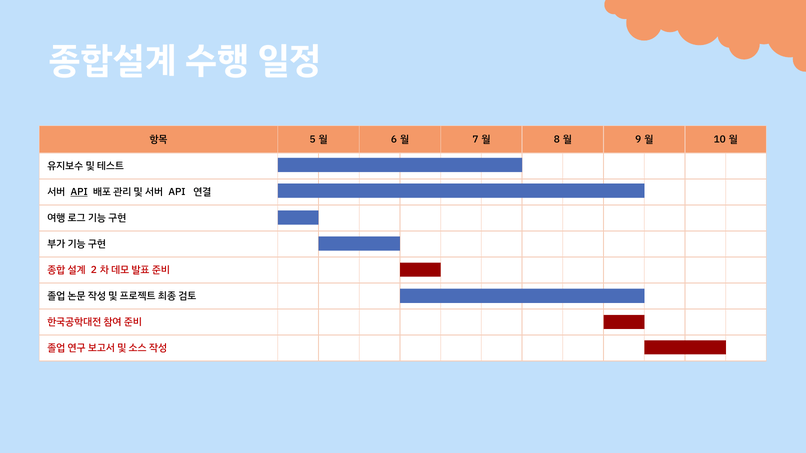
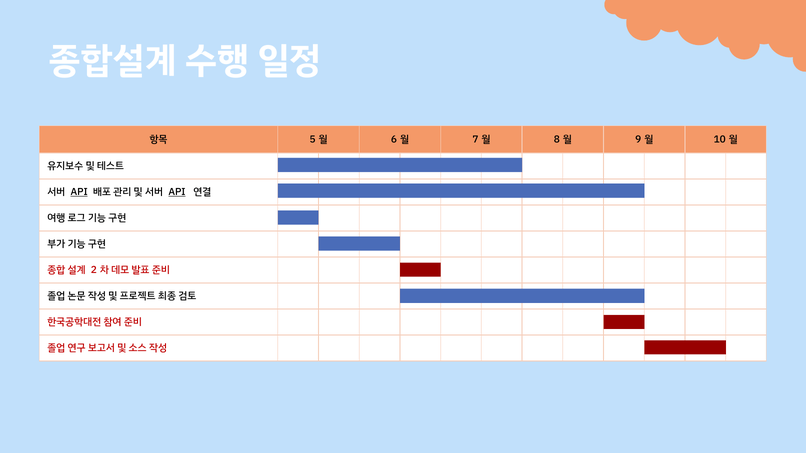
API underline: none -> present (177, 192)
